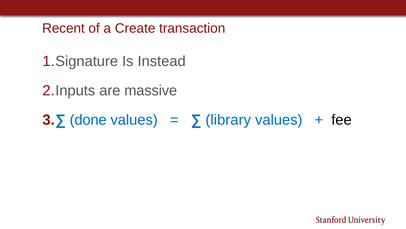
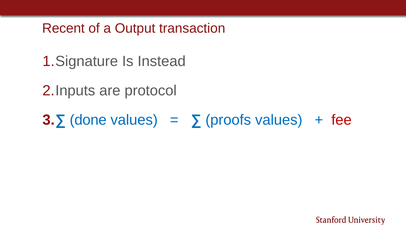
Create: Create -> Output (135, 28)
massive: massive -> protocol (151, 90)
library: library -> proofs (228, 120)
fee colour: black -> red (342, 120)
